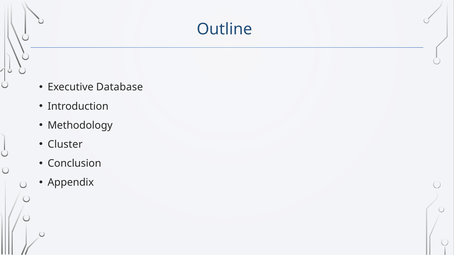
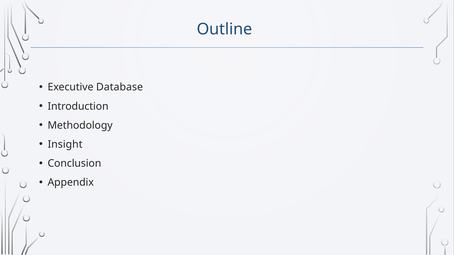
Cluster: Cluster -> Insight (65, 145)
